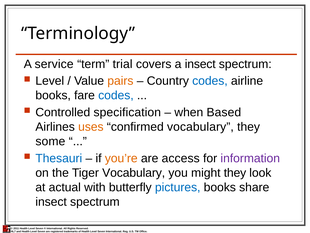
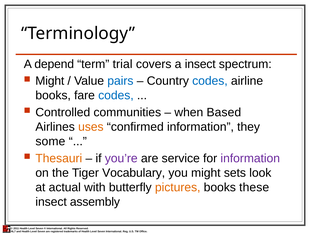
service: service -> depend (54, 64)
Level: Level -> Might (50, 81)
pairs colour: orange -> blue (120, 81)
specification: specification -> communities (127, 112)
confirmed vocabulary: vocabulary -> information (200, 127)
Thesauri colour: blue -> orange (59, 158)
you’re colour: orange -> purple (121, 158)
access: access -> service (181, 158)
might they: they -> sets (235, 172)
pictures colour: blue -> orange (178, 187)
share: share -> these (254, 187)
spectrum: spectrum -> assembly (95, 201)
